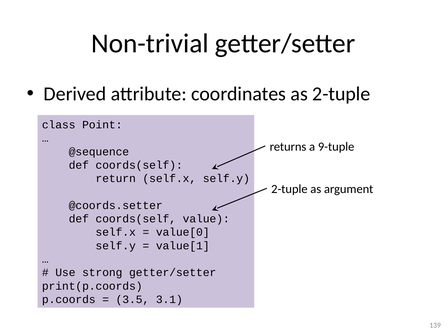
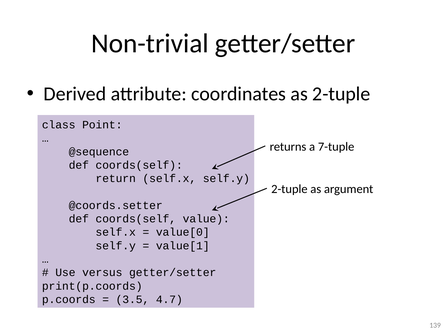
9-tuple: 9-tuple -> 7-tuple (336, 146)
strong: strong -> versus (102, 272)
3.1: 3.1 -> 4.7 (169, 299)
